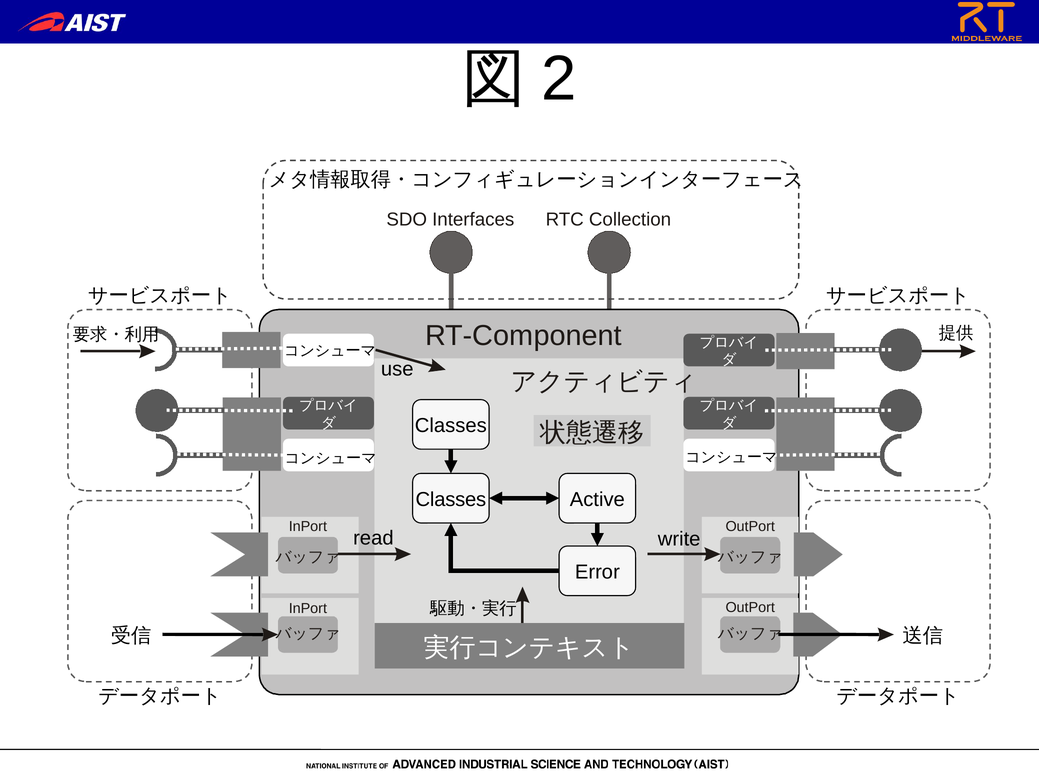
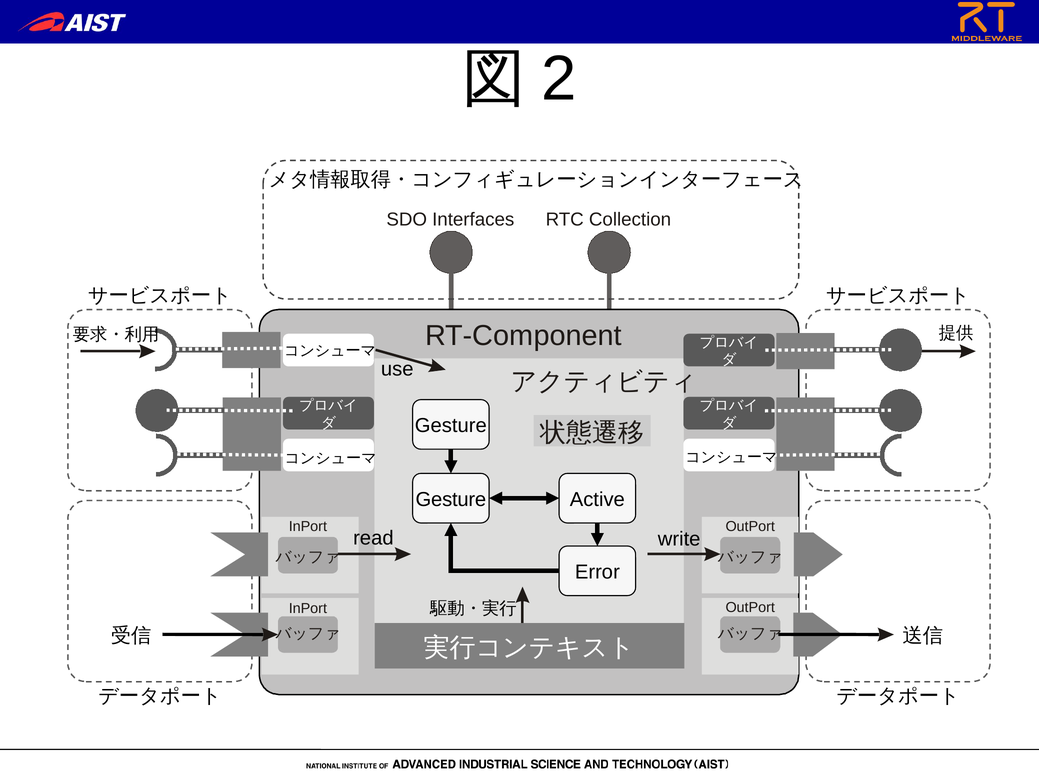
Classes: Classes -> Gesture (451, 426)
Classes: Classes -> Gesture (451, 500)
